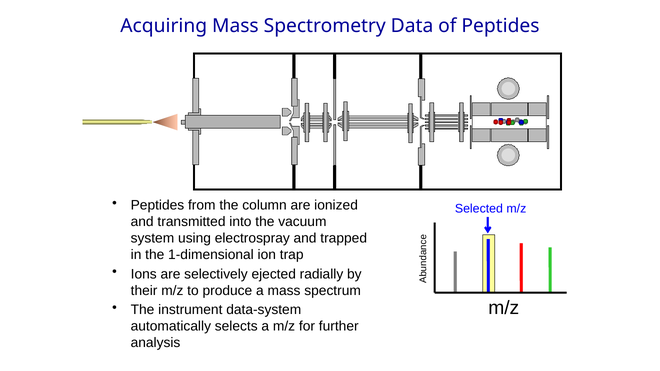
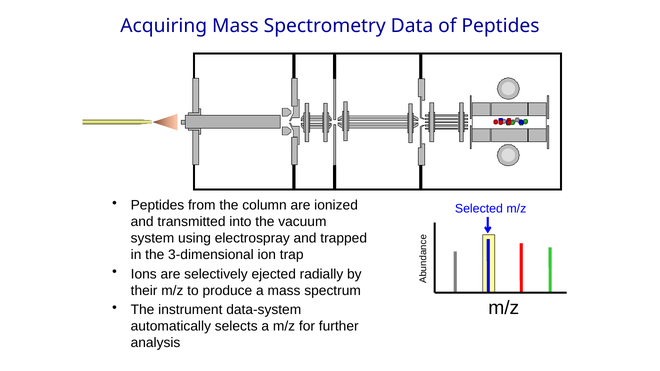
1-dimensional: 1-dimensional -> 3-dimensional (211, 255)
